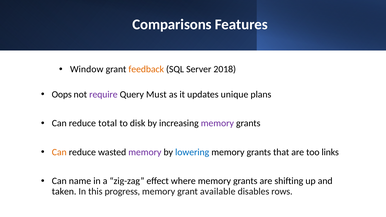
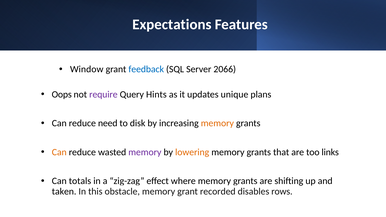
Comparisons: Comparisons -> Expectations (172, 24)
feedback colour: orange -> blue (146, 69)
2018: 2018 -> 2066 (225, 69)
Must: Must -> Hints (156, 94)
total: total -> need (108, 123)
memory colour: purple -> orange (217, 123)
lowering colour: blue -> orange (192, 152)
name: name -> totals (80, 181)
progress: progress -> obstacle (122, 191)
available: available -> recorded (218, 191)
